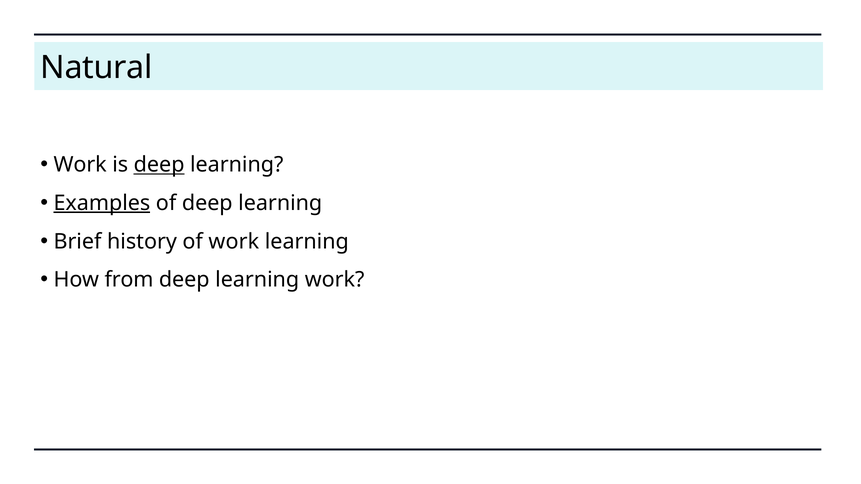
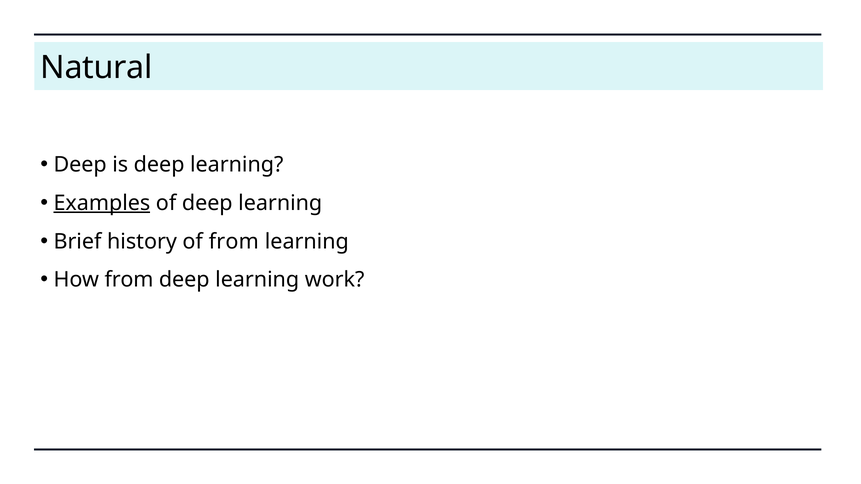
Work: Work -> Deep (80, 165)
deep underline: present -> none (159, 165)
of work: work -> from (234, 242)
